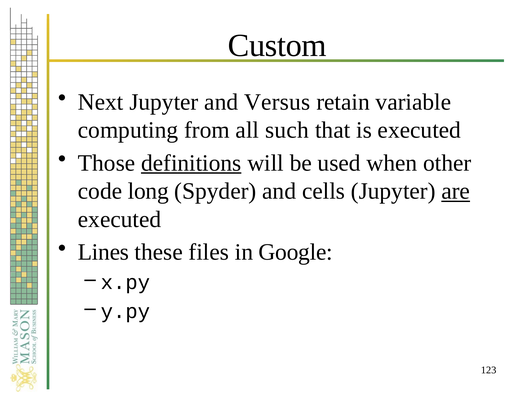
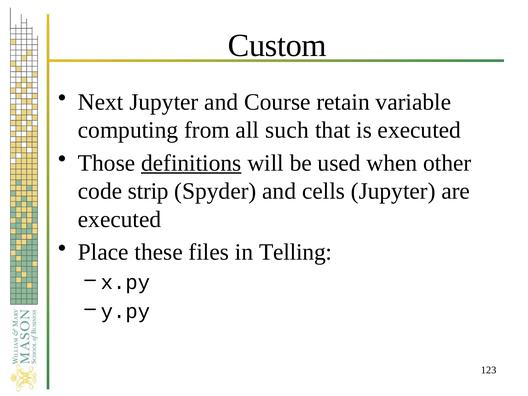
Versus: Versus -> Course (277, 102)
long: long -> strip (148, 191)
are underline: present -> none (456, 191)
Lines: Lines -> Place (103, 252)
Google: Google -> Telling (296, 252)
